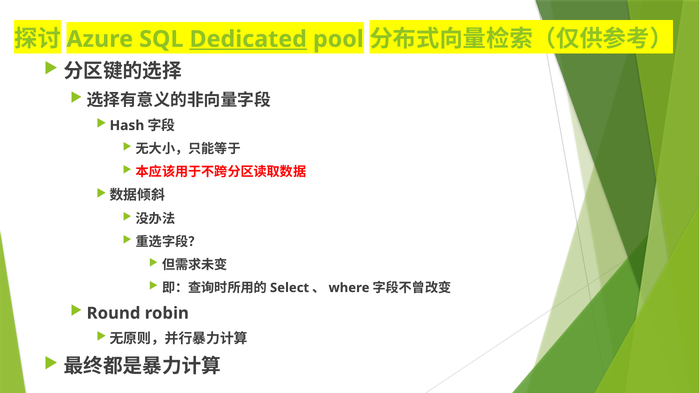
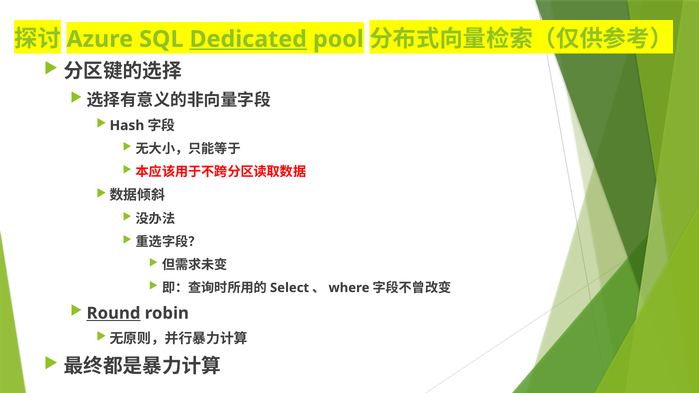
Round underline: none -> present (114, 313)
